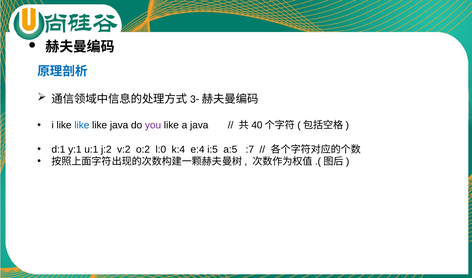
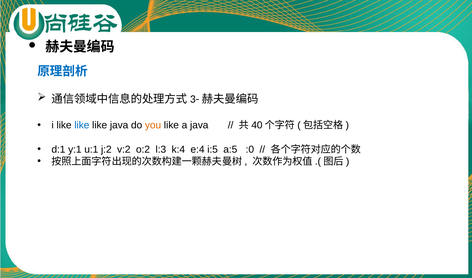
you colour: purple -> orange (153, 125)
l:0: l:0 -> l:3 (161, 149)
:7: :7 -> :0 (250, 149)
